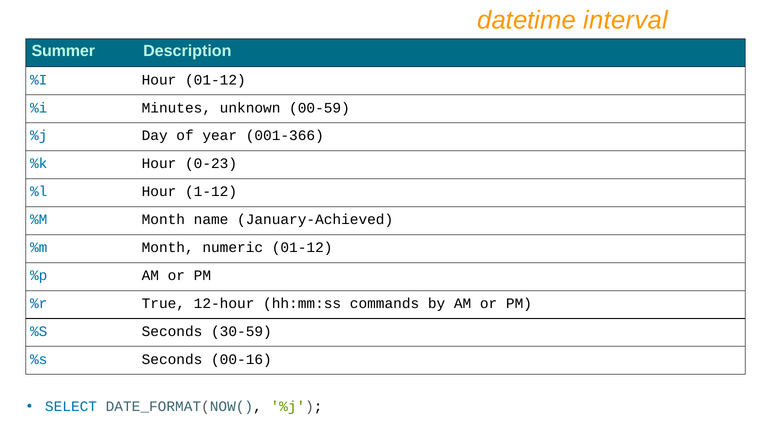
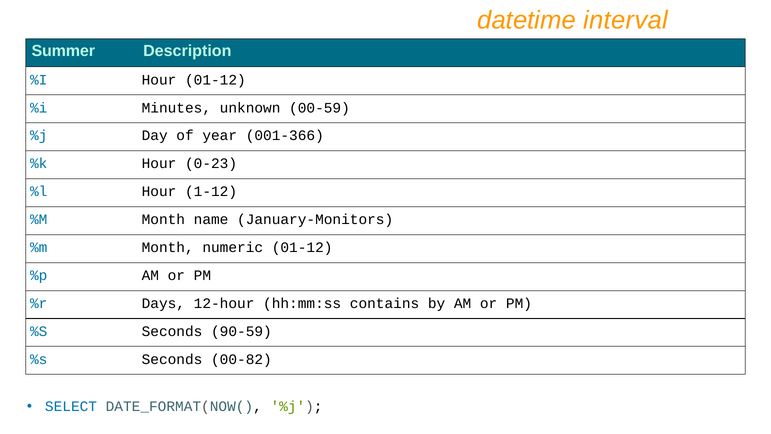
January-Achieved: January-Achieved -> January-Monitors (315, 219)
True: True -> Days (163, 303)
commands: commands -> contains (385, 303)
30-59: 30-59 -> 90-59 (241, 331)
00-16: 00-16 -> 00-82 (241, 359)
